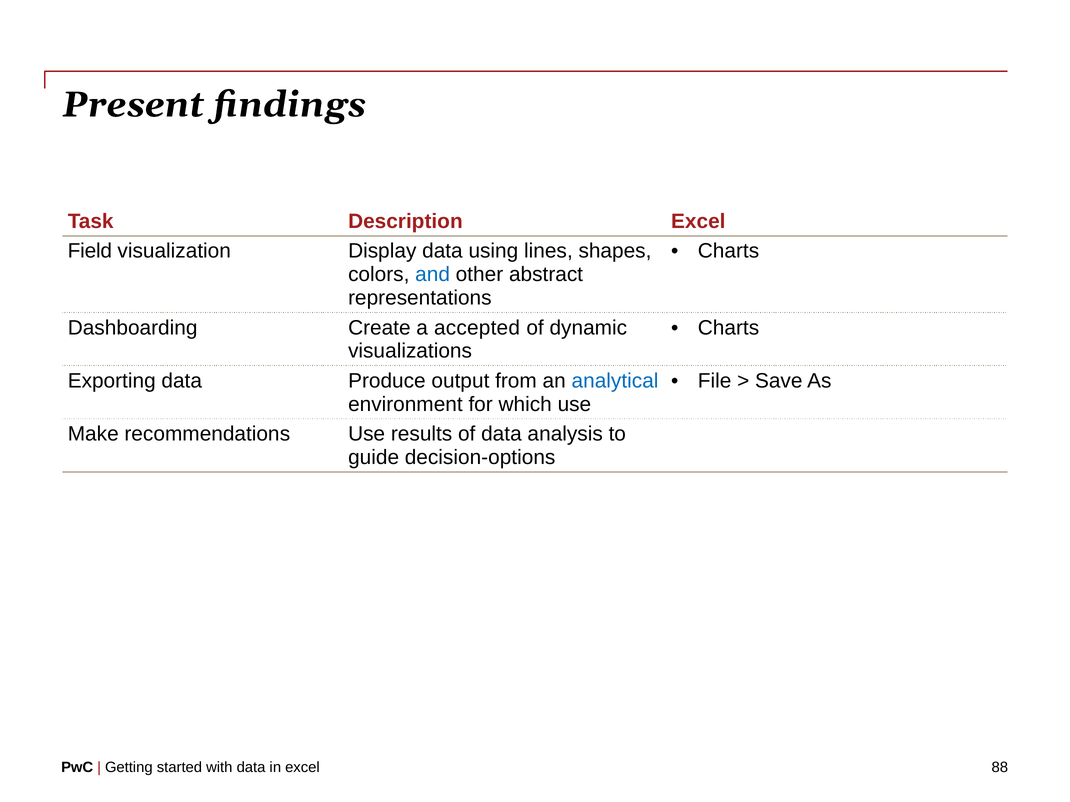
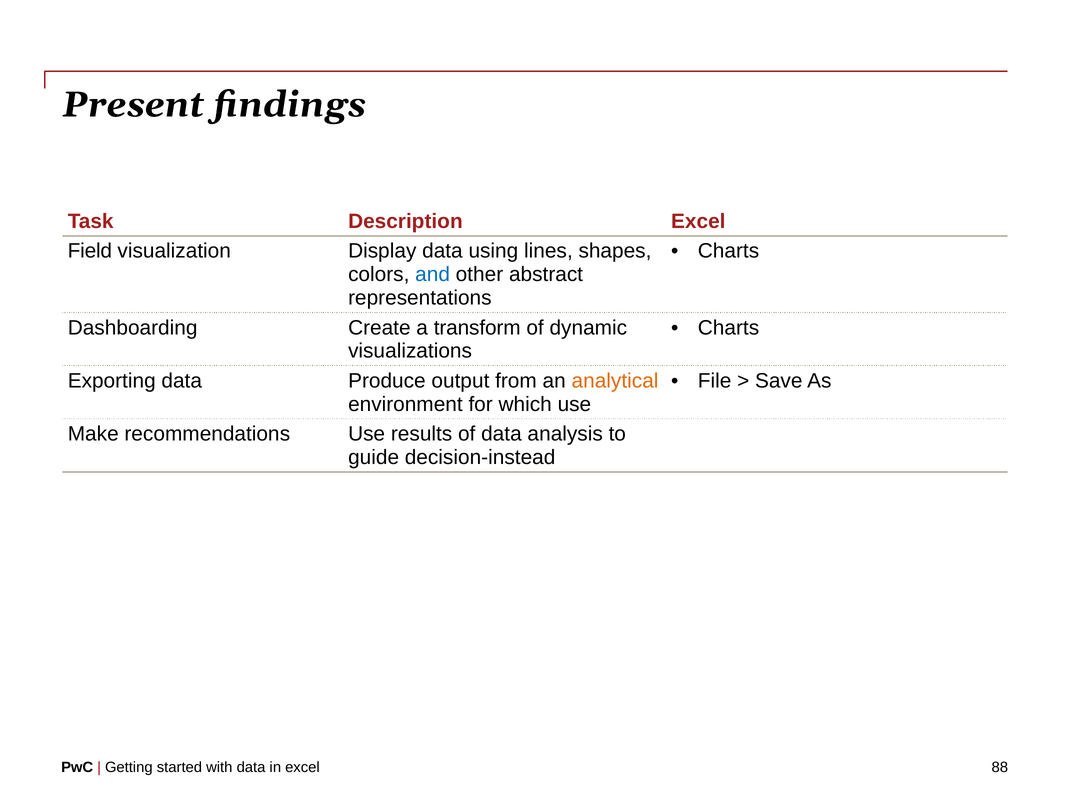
accepted: accepted -> transform (477, 328)
analytical colour: blue -> orange (615, 381)
decision-options: decision-options -> decision-instead (480, 458)
